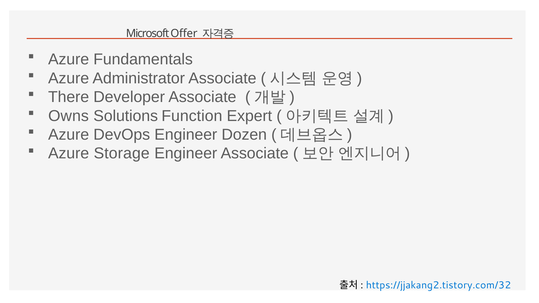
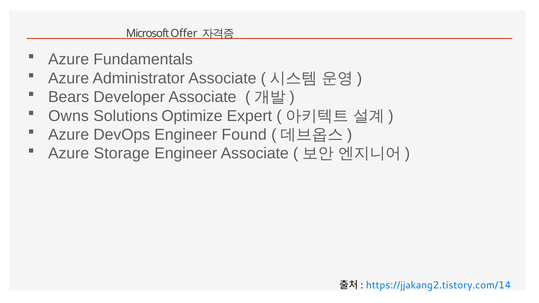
There: There -> Bears (69, 97)
Function: Function -> Optimize (192, 116)
Dozen: Dozen -> Found (244, 135)
https://jjakang2.tistory.com/32: https://jjakang2.tistory.com/32 -> https://jjakang2.tistory.com/14 (439, 285)
